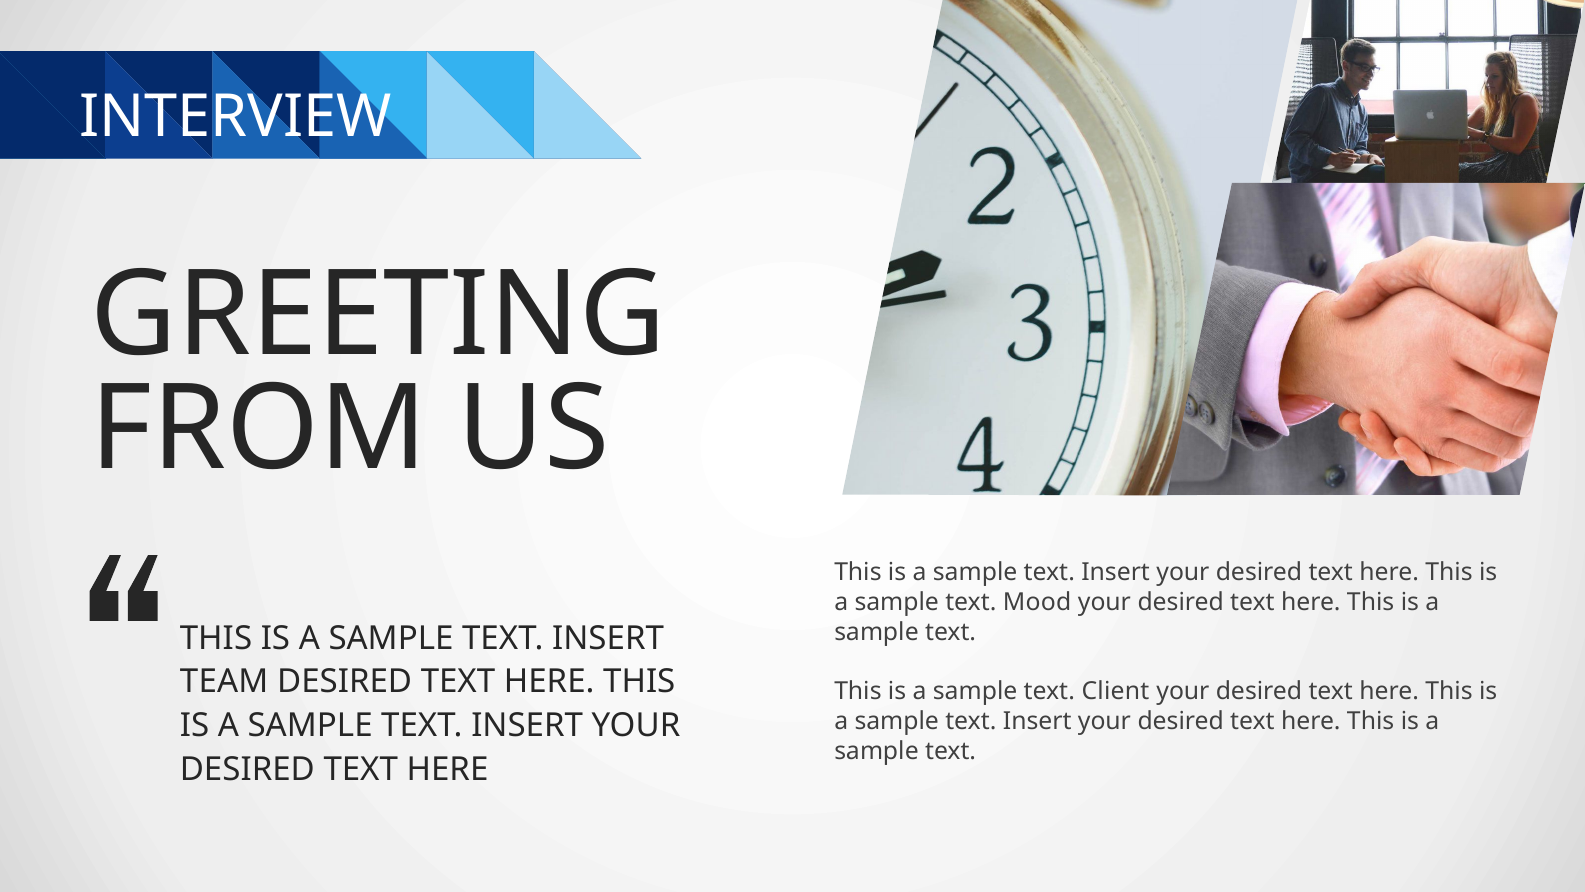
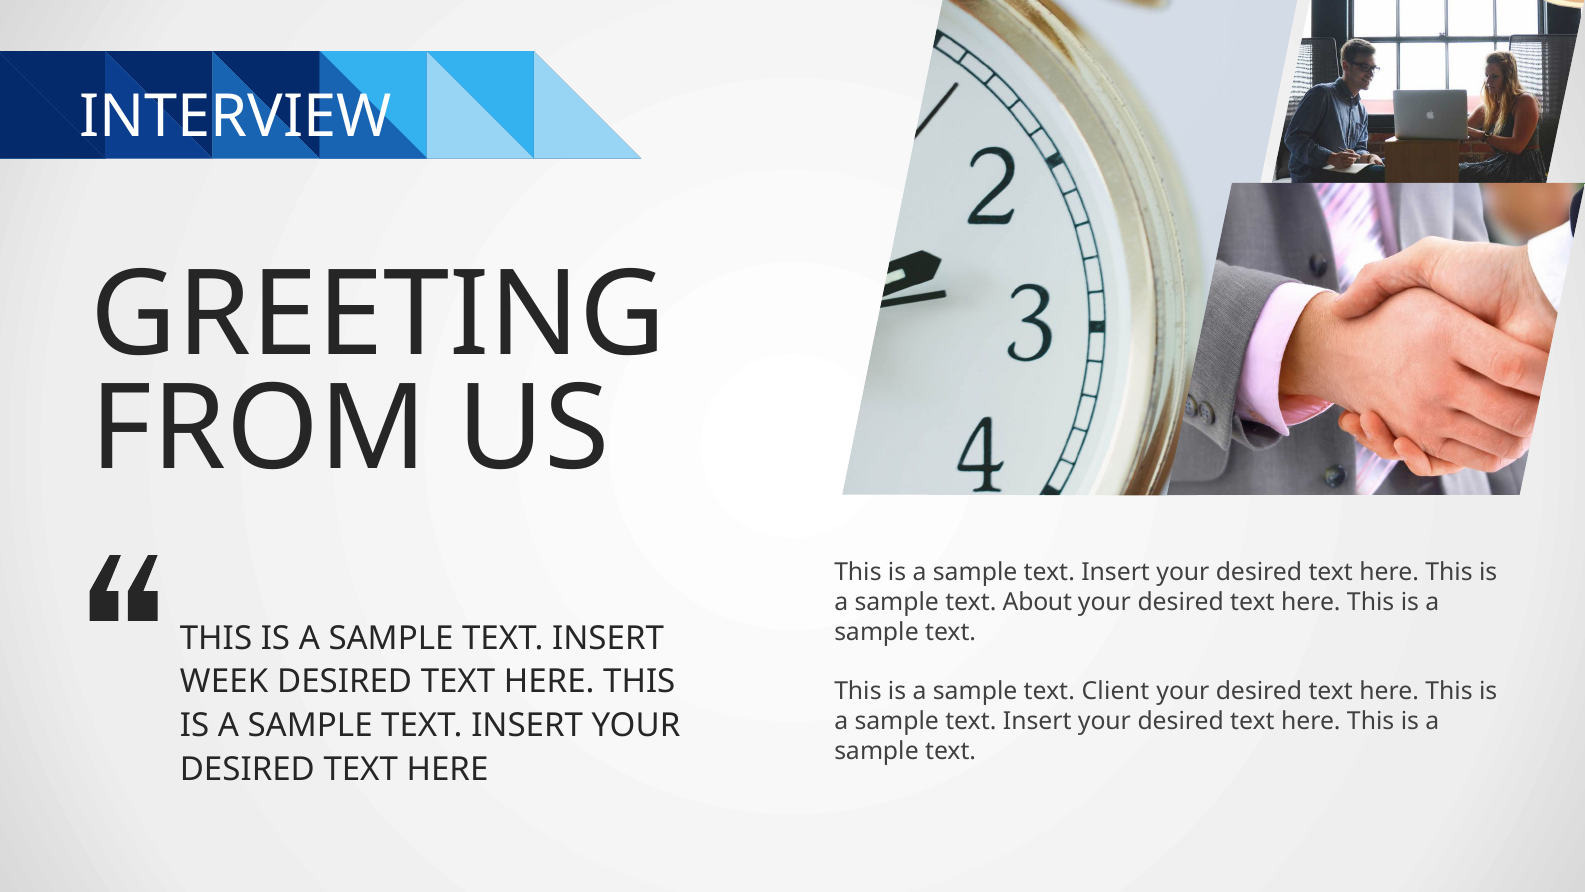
Mood: Mood -> About (1037, 602)
TEAM: TEAM -> WEEK (224, 682)
